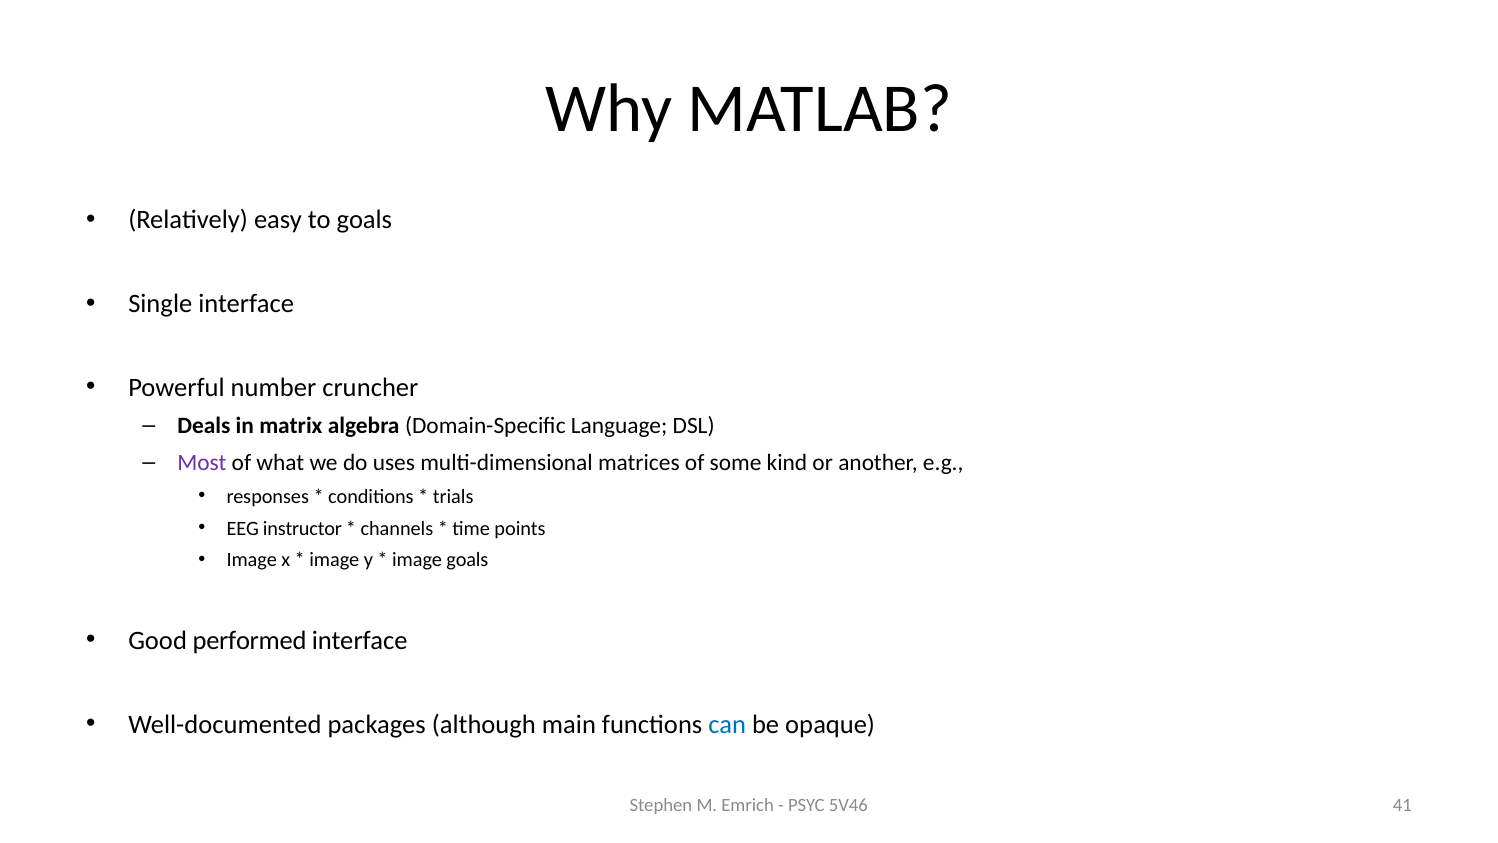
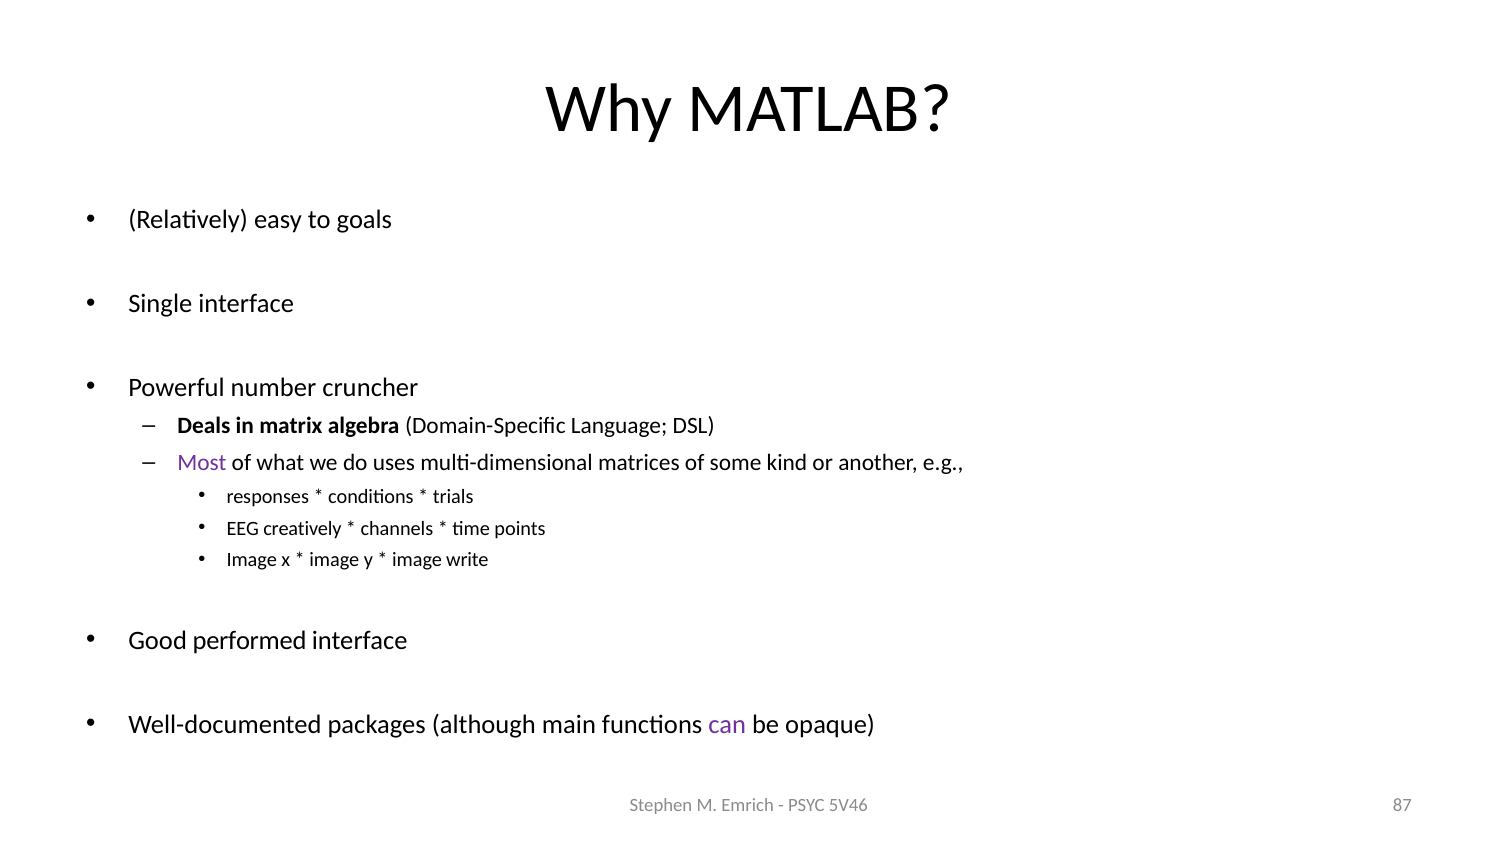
instructor: instructor -> creatively (302, 528)
image goals: goals -> write (467, 560)
can colour: blue -> purple (727, 724)
41: 41 -> 87 (1402, 805)
